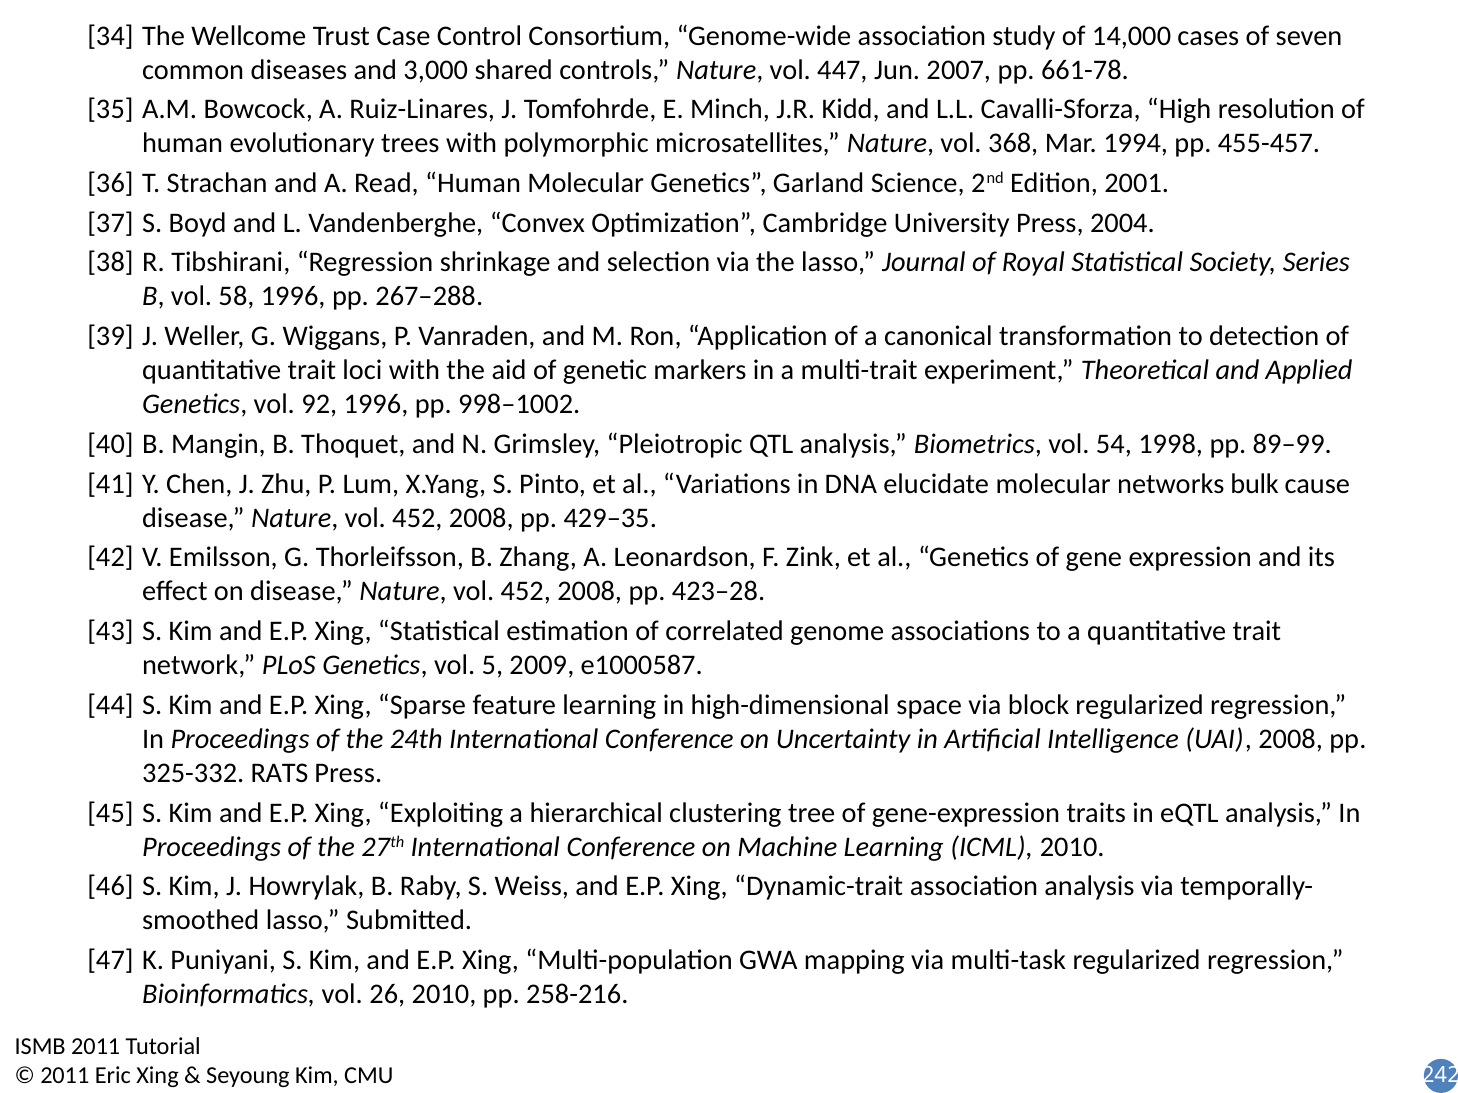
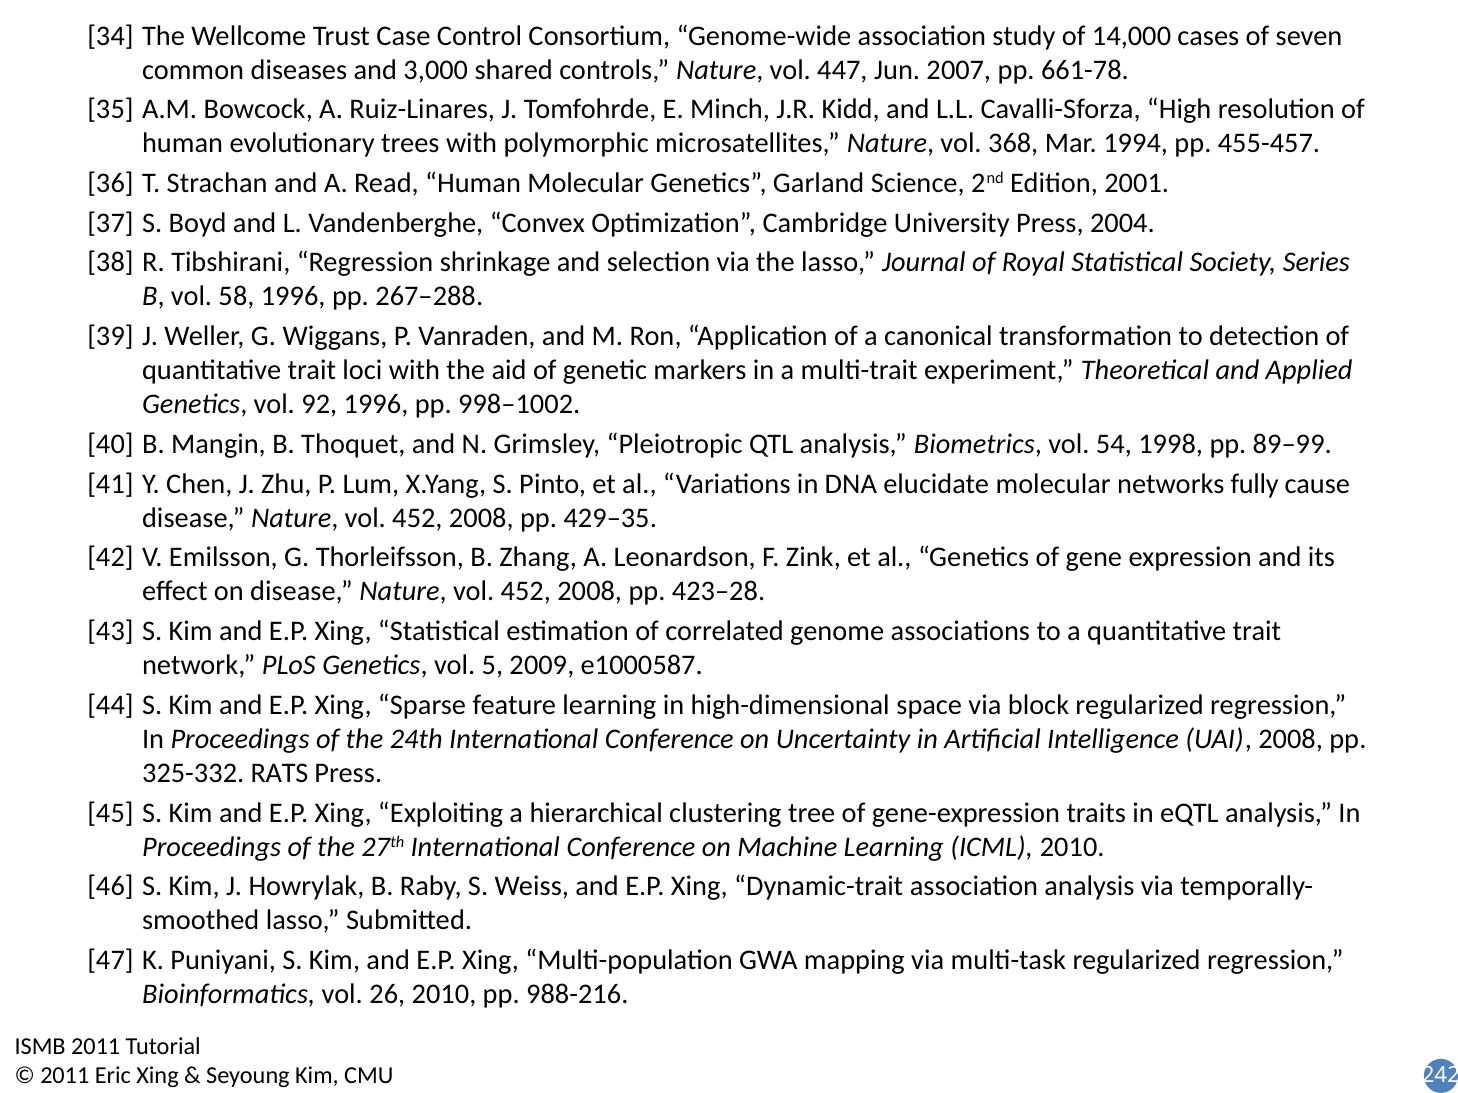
bulk: bulk -> fully (1255, 484)
258-216: 258-216 -> 988-216 (577, 995)
